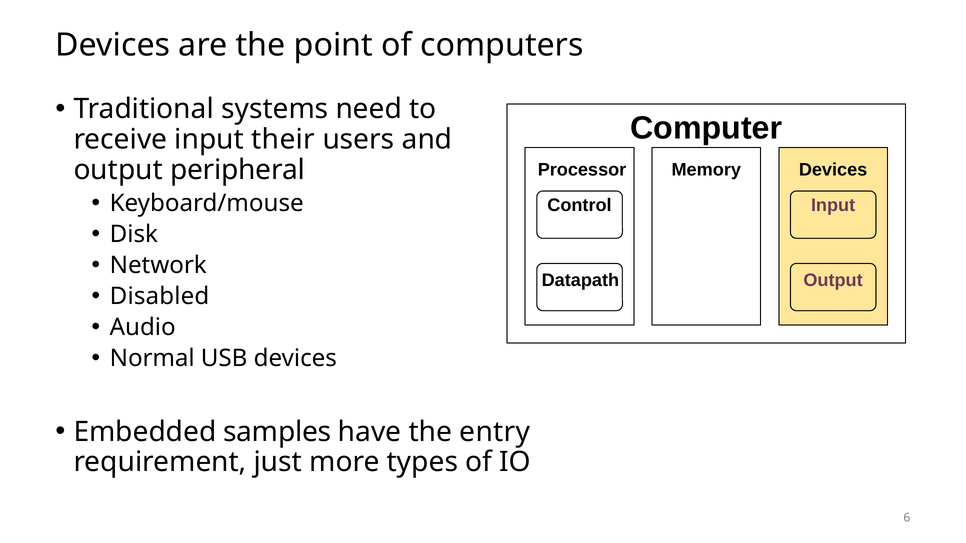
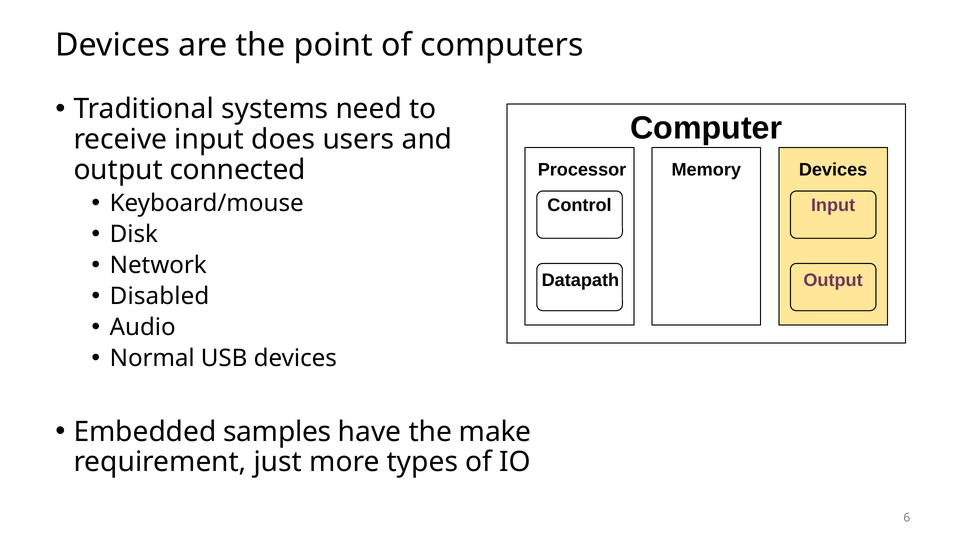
their: their -> does (283, 140)
peripheral: peripheral -> connected (238, 170)
entry: entry -> make (495, 432)
